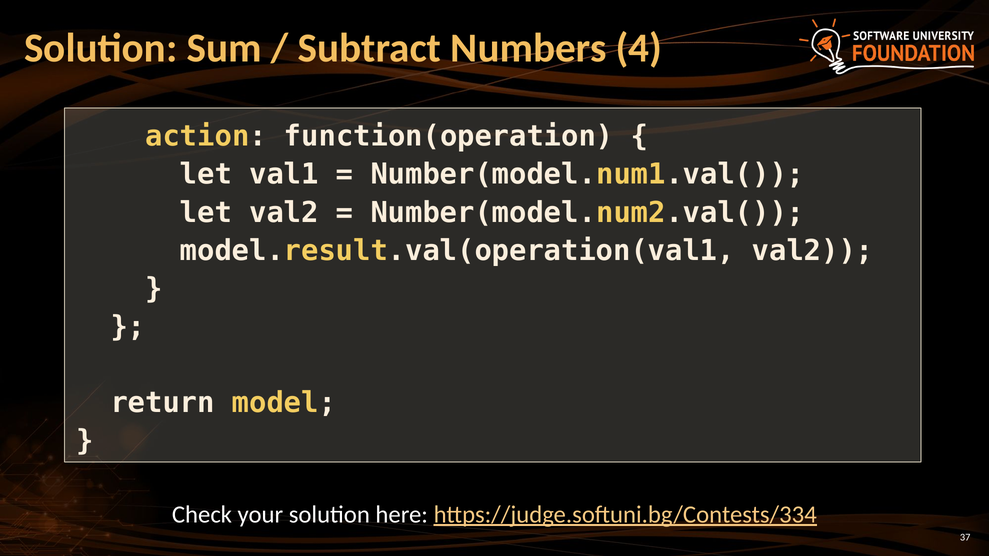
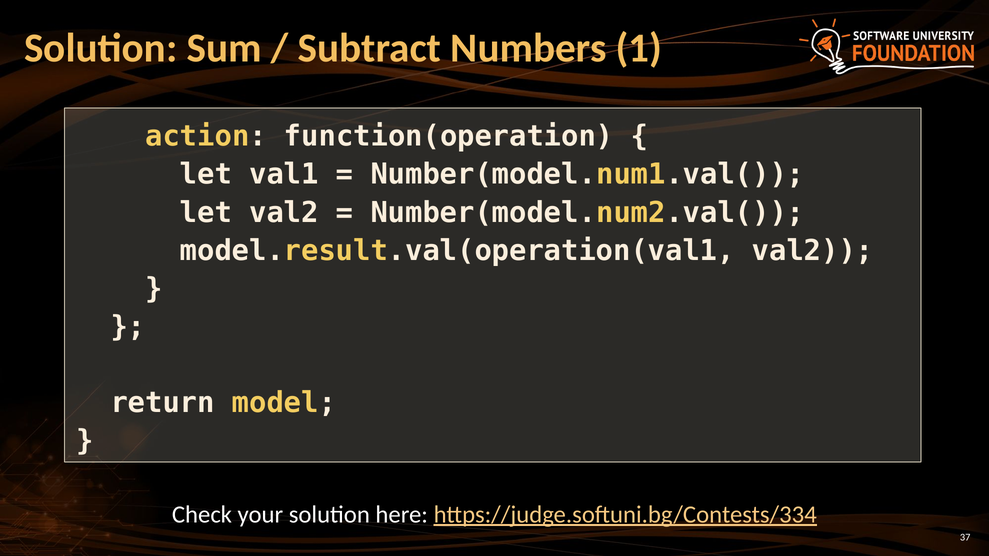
4: 4 -> 1 (639, 48)
